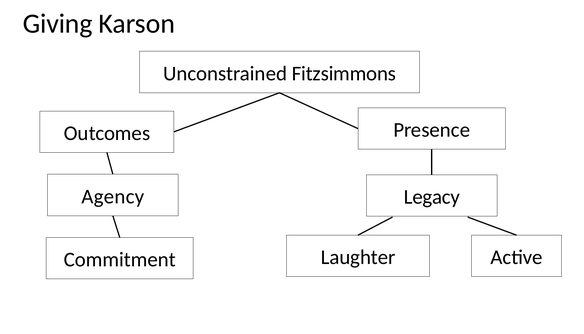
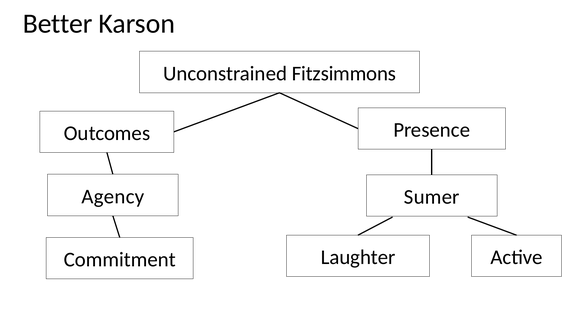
Giving: Giving -> Better (58, 23)
Legacy: Legacy -> Sumer (432, 197)
